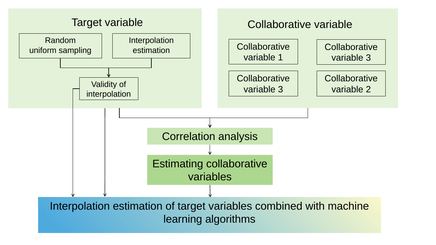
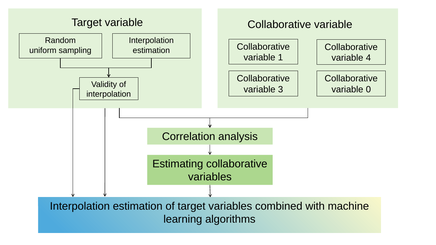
3: 3 -> 4 (368, 58)
2: 2 -> 0 (368, 90)
